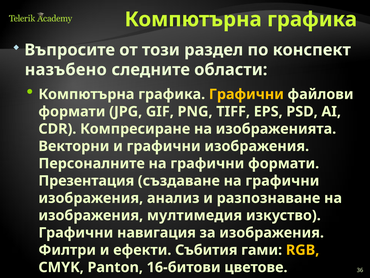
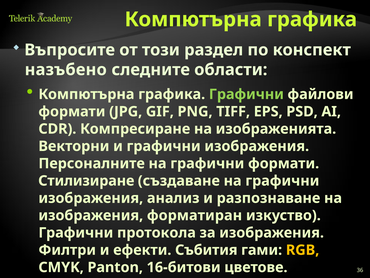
Графични colour: yellow -> light green (246, 94)
Презентация: Презентация -> Стилизиране (86, 180)
мултимедия: мултимедия -> форматиран (195, 215)
навигация: навигация -> протокола (156, 232)
